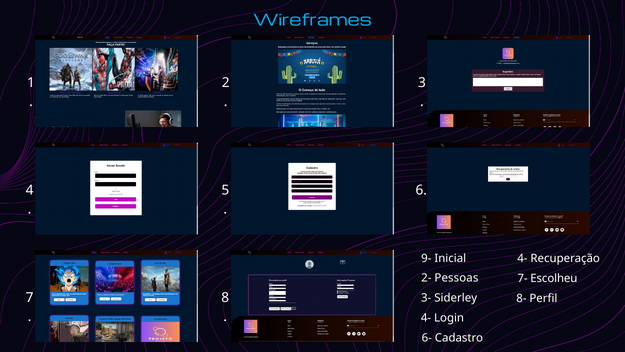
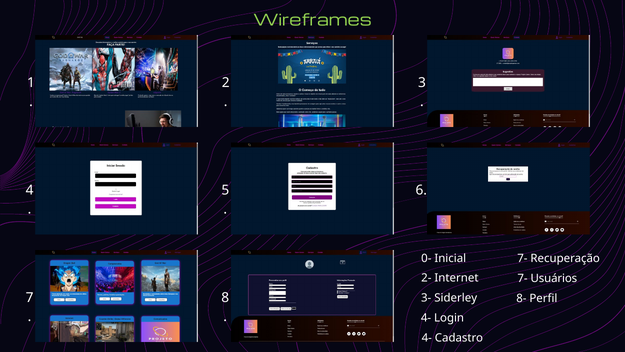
Wireframes colour: light blue -> light green (312, 21)
9-: 9- -> 0- (426, 258)
4-: 4- -> 7- (522, 258)
Pessoas: Pessoas -> Internet (456, 278)
Escolheu: Escolheu -> Usuários (554, 278)
6-: 6- -> 4- (427, 338)
